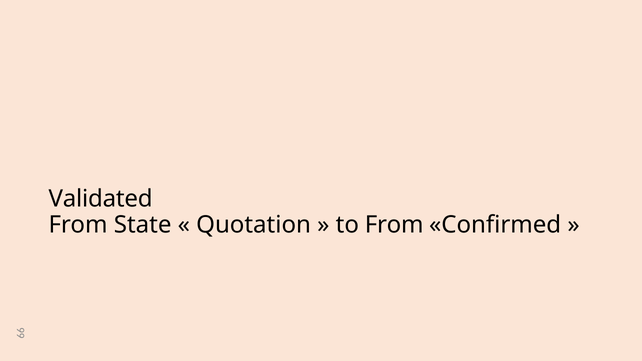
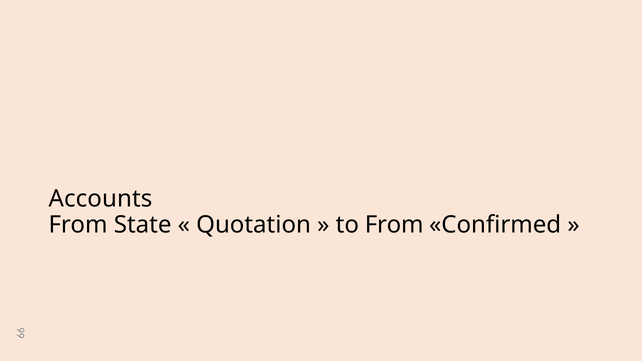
Validated: Validated -> Accounts (100, 199)
